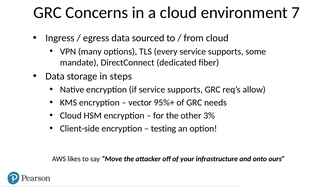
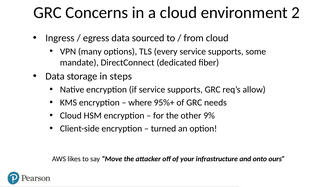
7: 7 -> 2 (296, 13)
vector: vector -> where (140, 103)
3%: 3% -> 9% (209, 116)
testing: testing -> turned (163, 129)
